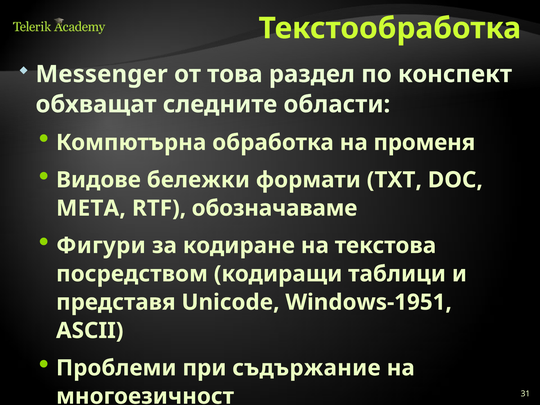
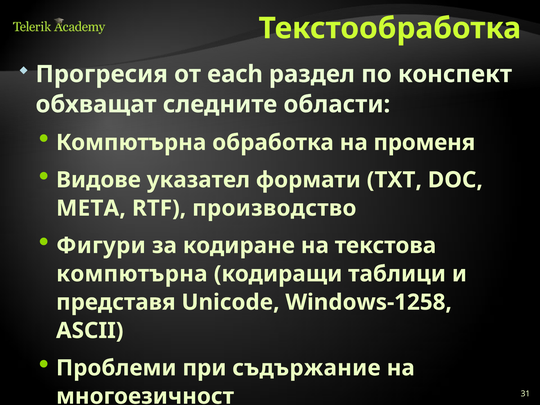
Messenger: Messenger -> Прогресия (102, 74)
това: това -> each (235, 74)
бележки: бележки -> указател (198, 180)
обозначаваме: обозначаваме -> производство (274, 208)
посредством: посредством -> компютърна (132, 274)
Windows-1951: Windows-1951 -> Windows-1258 (369, 302)
